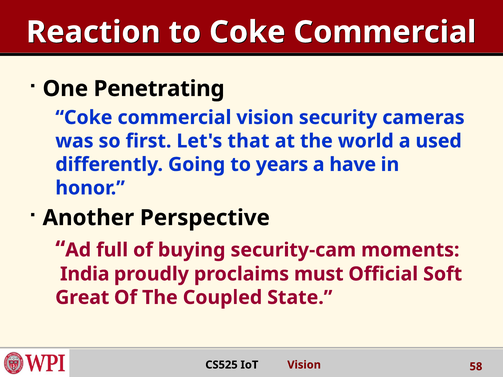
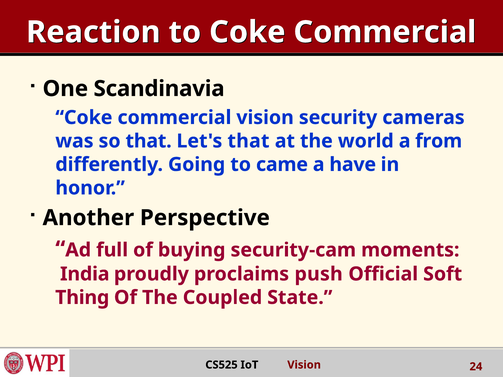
Penetrating: Penetrating -> Scandinavia (159, 89)
so first: first -> that (149, 141)
used: used -> from (439, 141)
years: years -> came (282, 165)
must: must -> push (319, 274)
Great: Great -> Thing (82, 298)
58: 58 -> 24 (476, 367)
